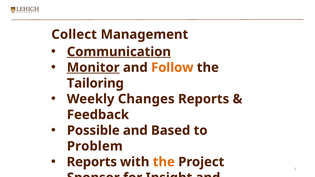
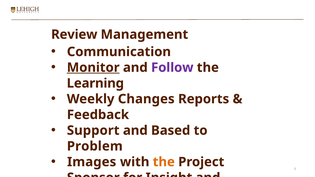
Collect: Collect -> Review (74, 34)
Communication underline: present -> none (119, 52)
Follow colour: orange -> purple (172, 68)
Tailoring: Tailoring -> Learning (95, 83)
Possible: Possible -> Support (93, 131)
Reports: Reports -> Images (92, 162)
